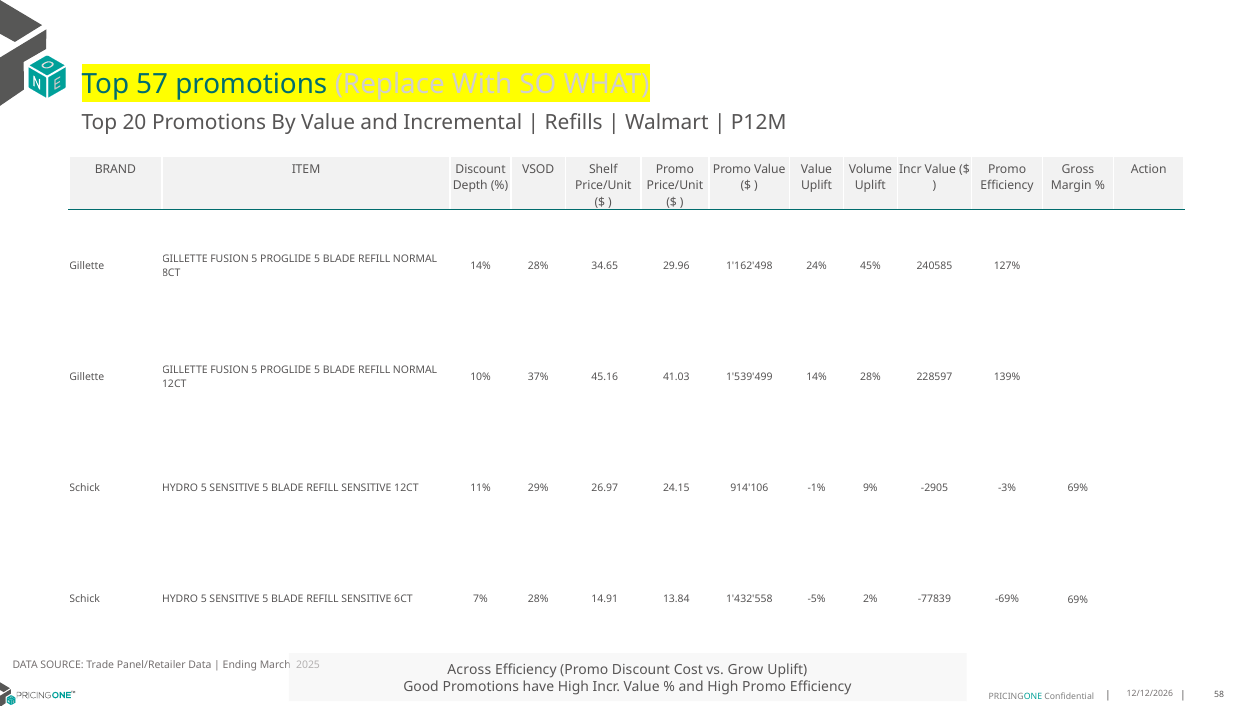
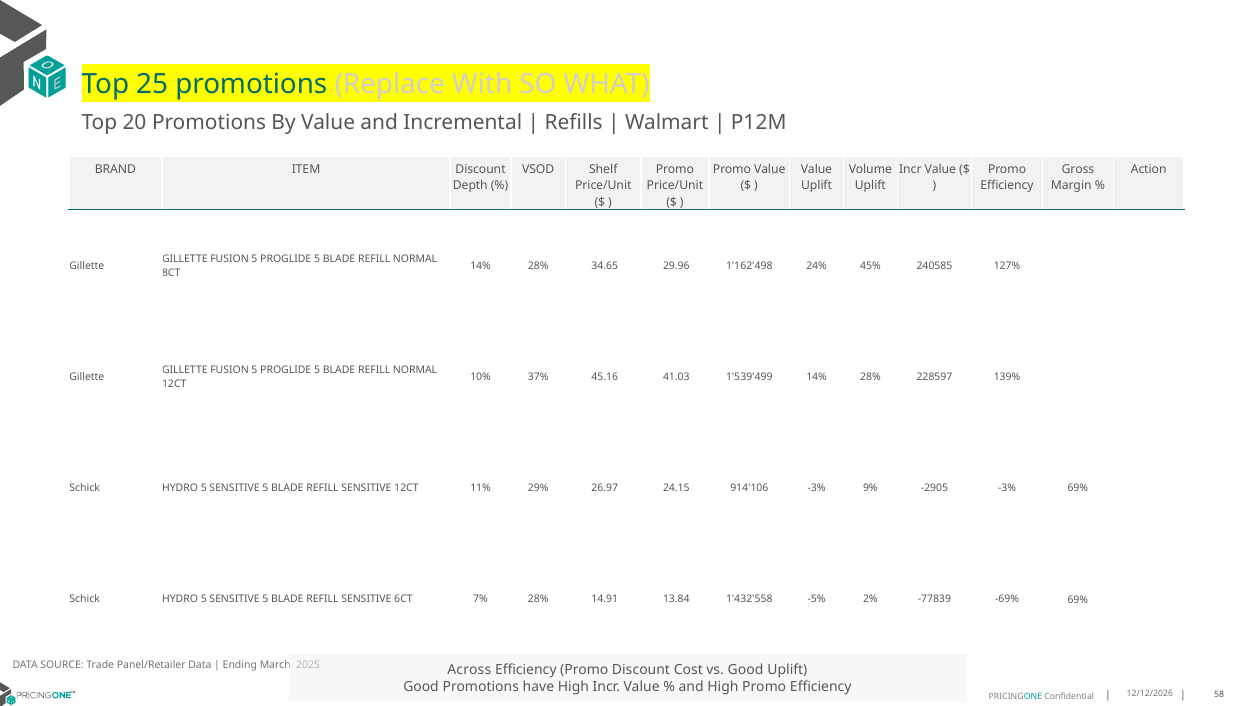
57: 57 -> 25 (152, 84)
914'106 -1%: -1% -> -3% (817, 488)
vs Grow: Grow -> Good (746, 670)
